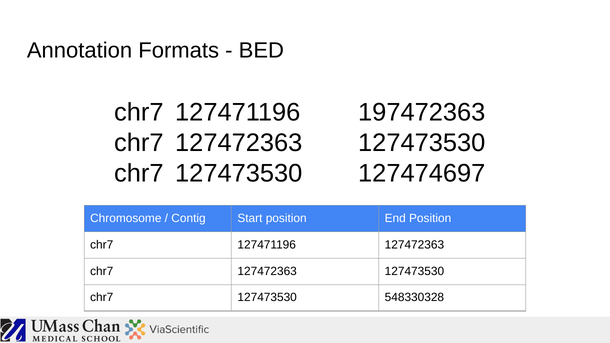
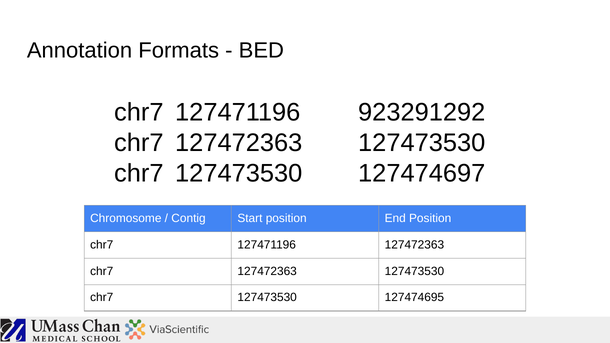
197472363: 197472363 -> 923291292 (422, 113)
548330328: 548330328 -> 127474695 (414, 298)
